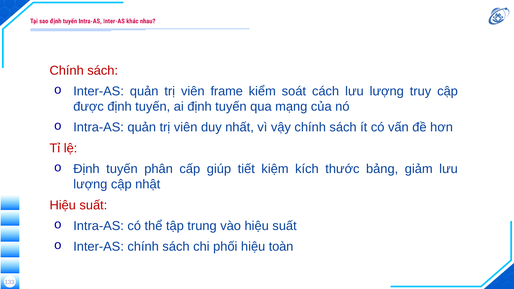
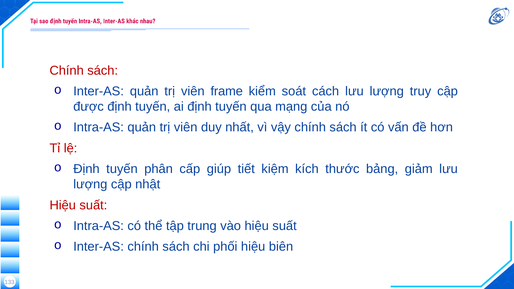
toàn: toàn -> biên (281, 247)
